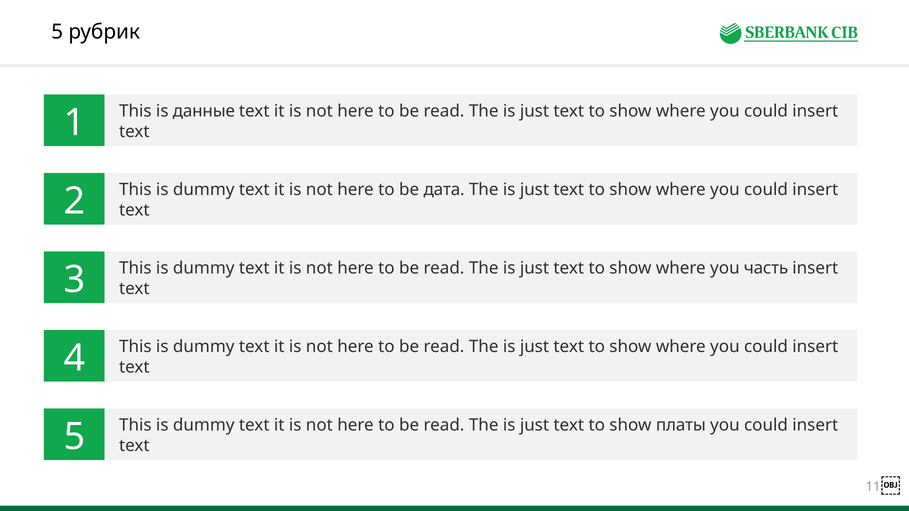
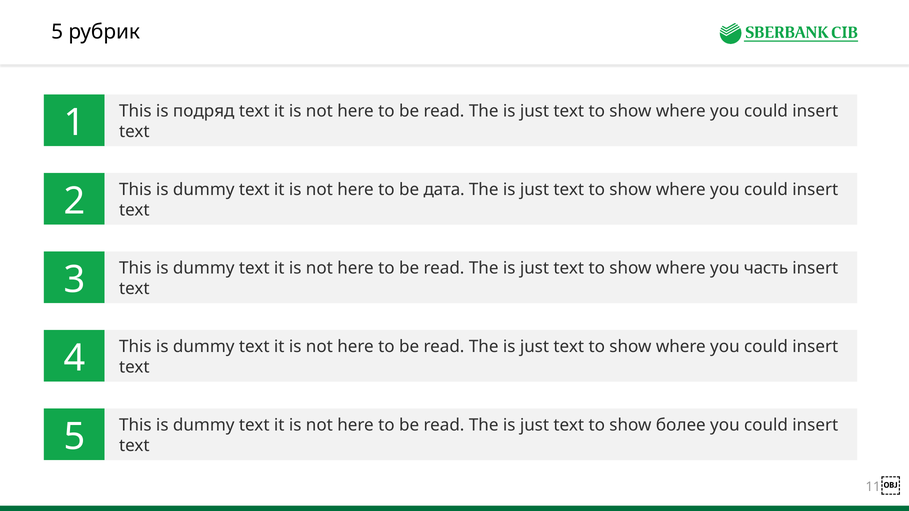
данные: данные -> подряд (204, 111)
платы: платы -> более (681, 426)
